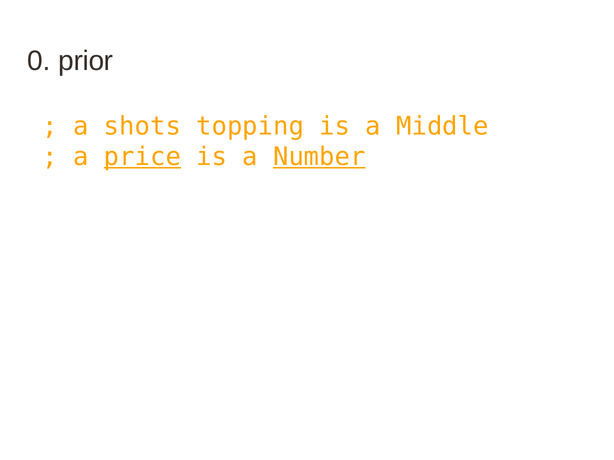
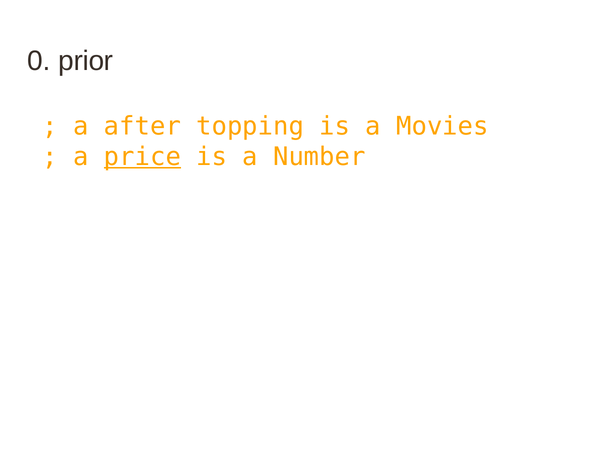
shots: shots -> after (142, 126)
Middle: Middle -> Movies (442, 126)
Number underline: present -> none (319, 157)
